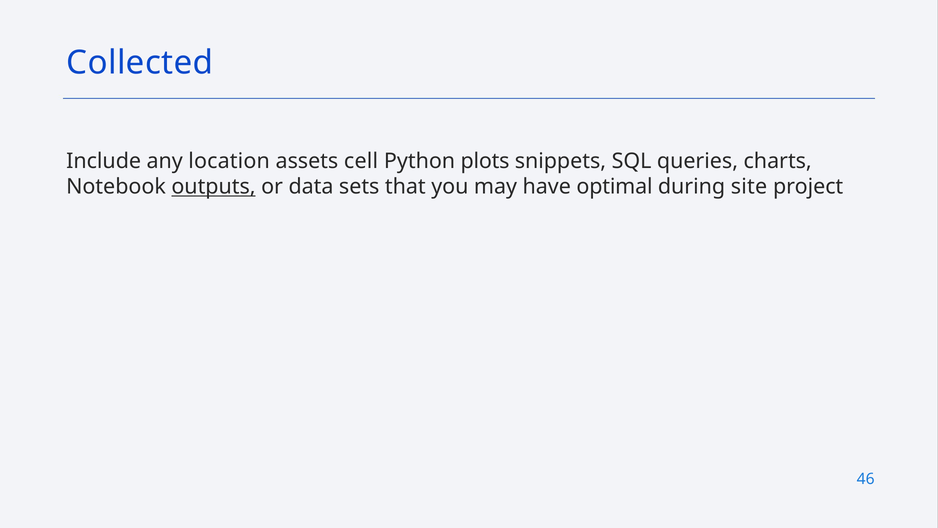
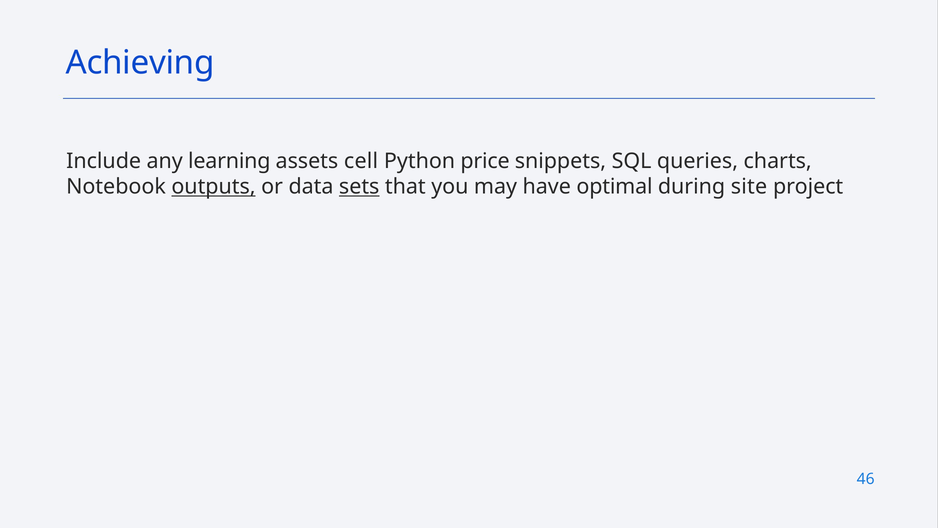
Collected: Collected -> Achieving (140, 63)
location: location -> learning (229, 161)
plots: plots -> price (485, 161)
sets underline: none -> present (359, 187)
